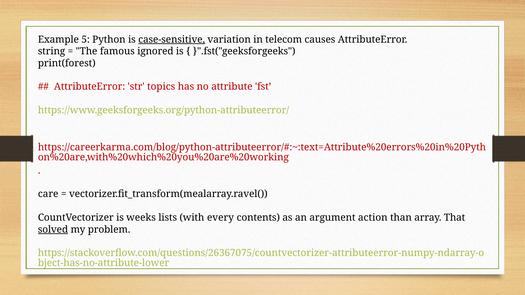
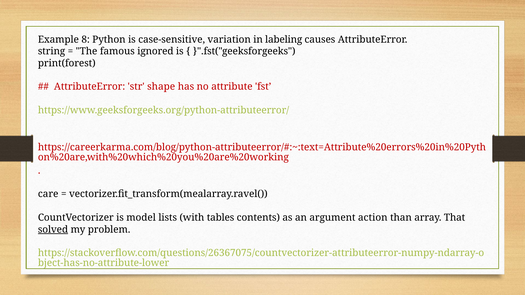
5: 5 -> 8 (86, 40)
case-sensitive underline: present -> none (172, 40)
telecom: telecom -> labeling (284, 40)
topics: topics -> shape (161, 87)
weeks: weeks -> model (141, 218)
every: every -> tables (221, 218)
